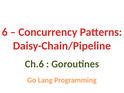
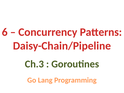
Ch.6: Ch.6 -> Ch.3 (34, 64)
